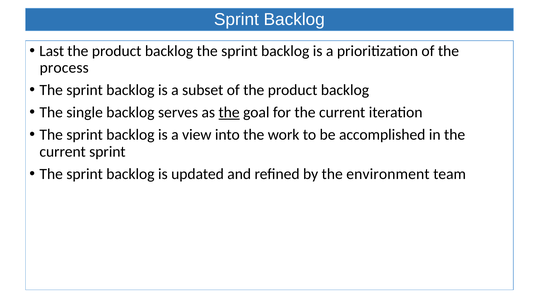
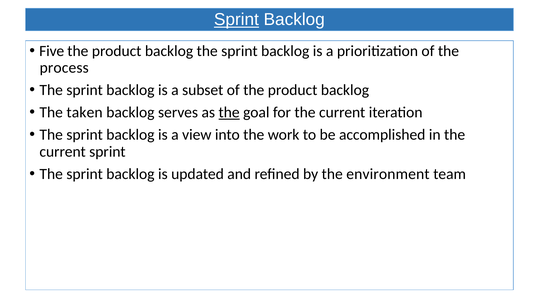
Sprint underline: none -> present (236, 20)
Last: Last -> Five (52, 51)
single: single -> taken (85, 112)
